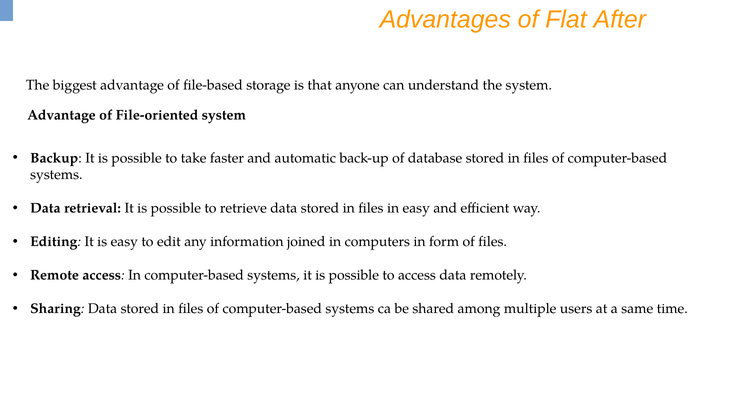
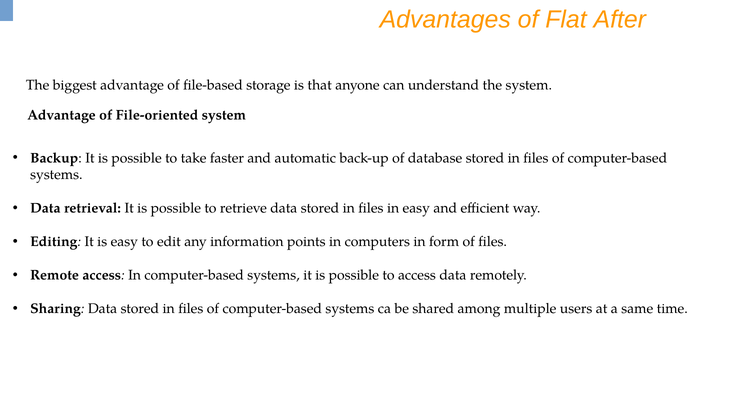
joined: joined -> points (306, 242)
